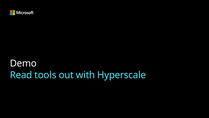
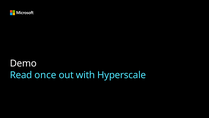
tools: tools -> once (45, 75)
